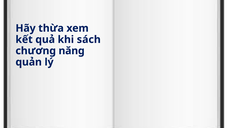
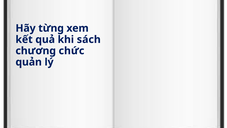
thừa: thừa -> từng (51, 28)
năng: năng -> chức (71, 51)
